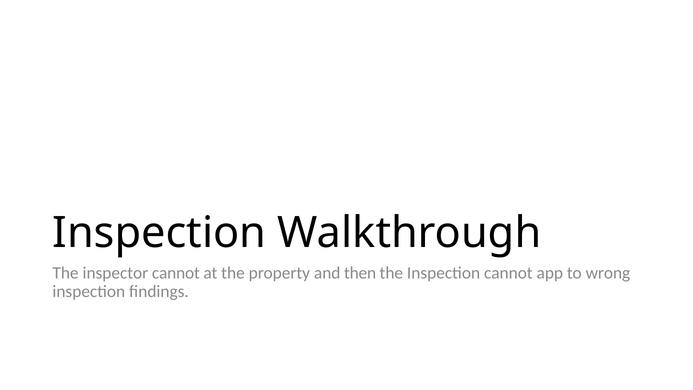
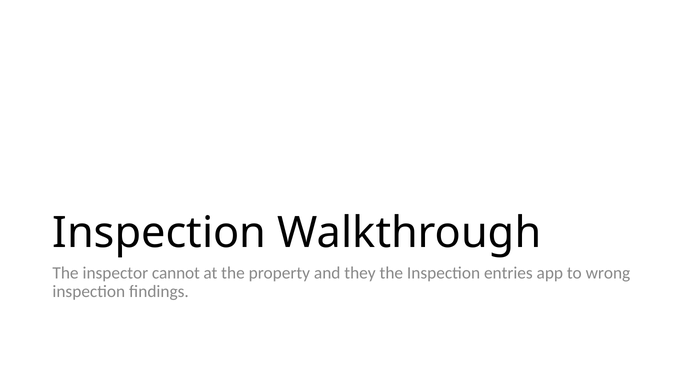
then: then -> they (360, 273)
Inspection cannot: cannot -> entries (508, 273)
